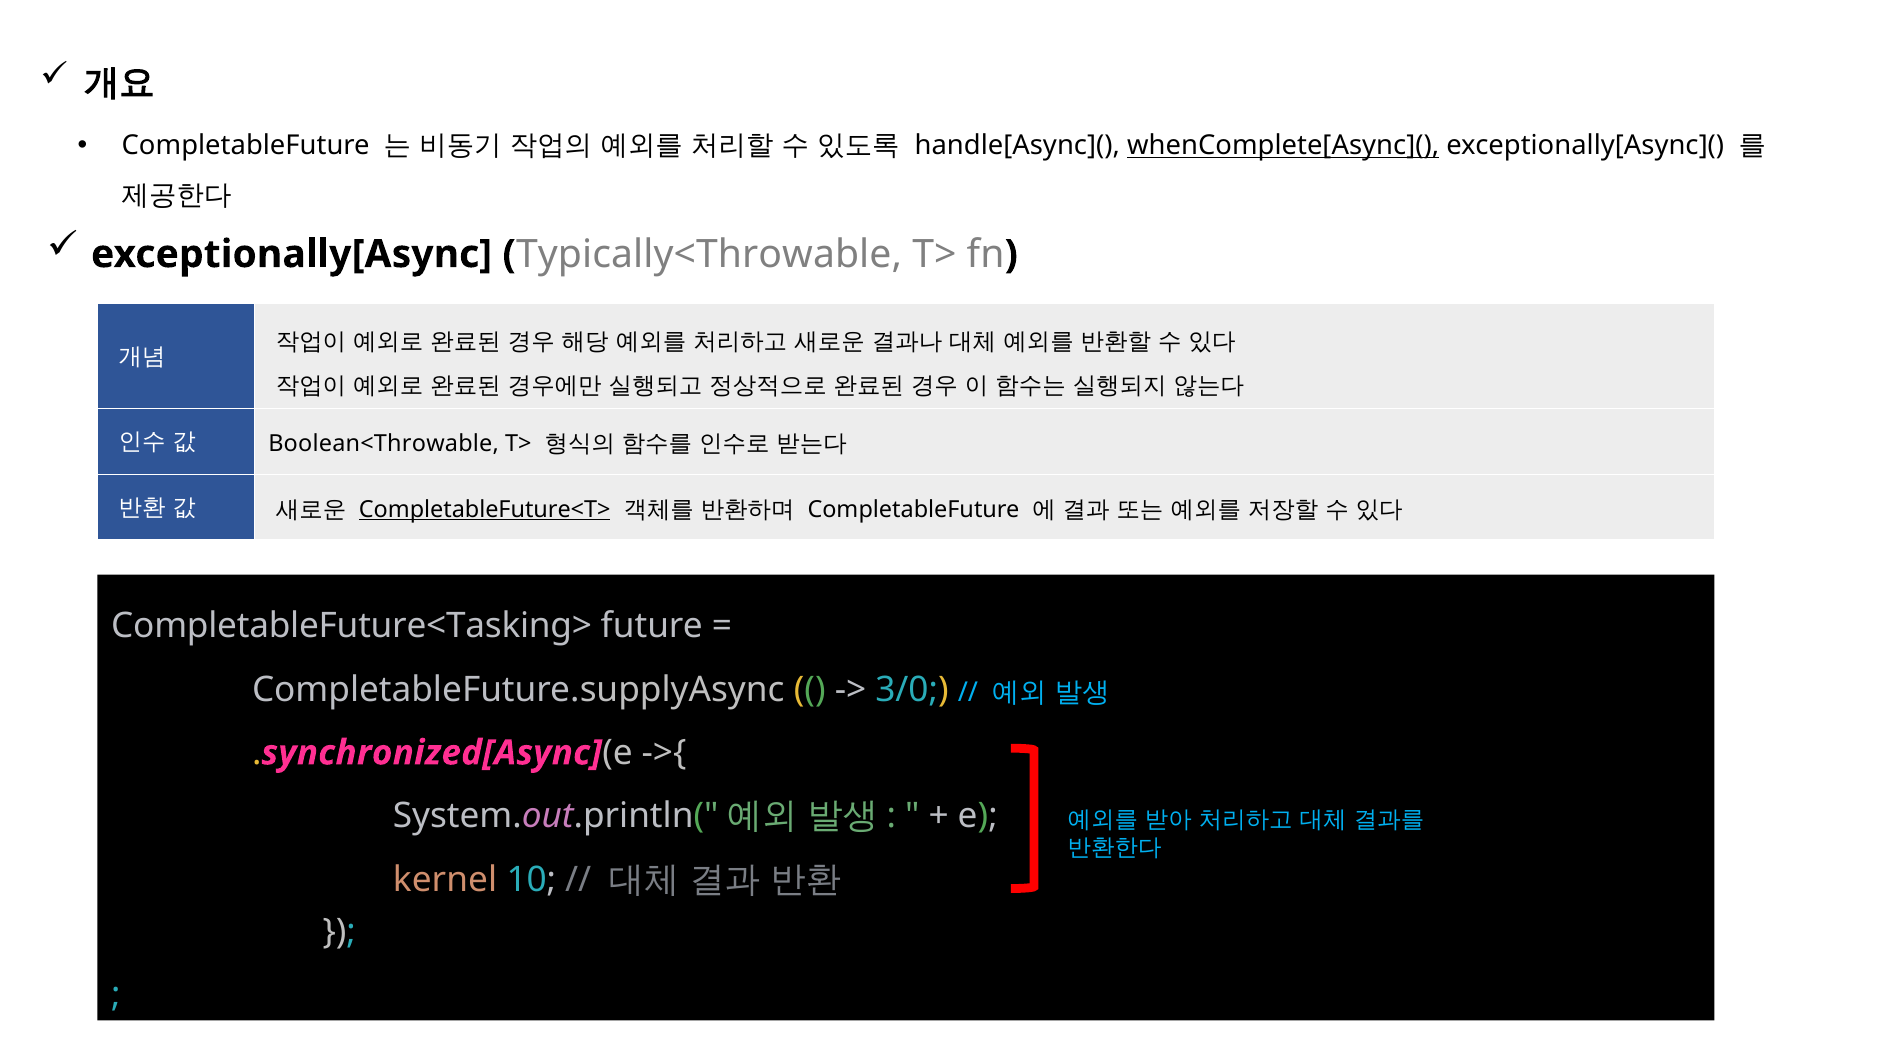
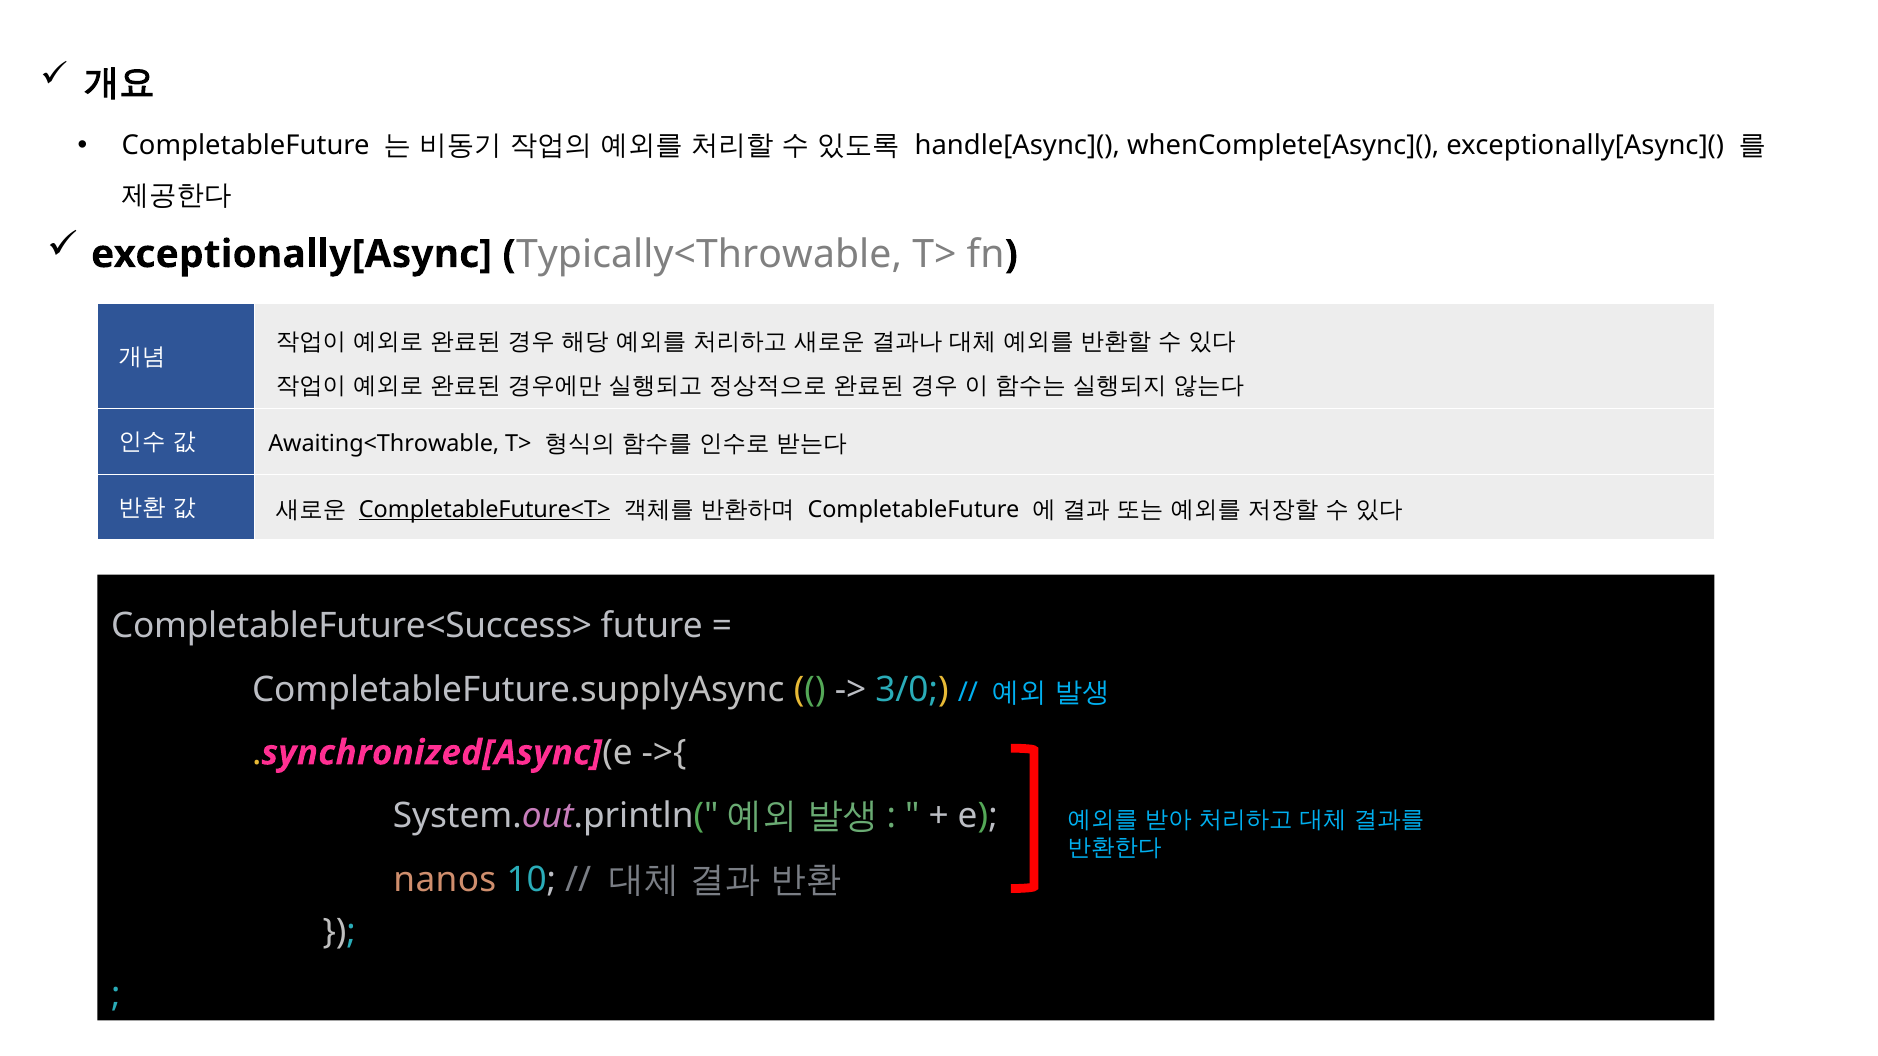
whenComplete[Async]( underline: present -> none (1283, 146)
Boolean<Throwable: Boolean<Throwable -> Awaiting<Throwable (384, 444)
CompletableFuture<Tasking>: CompletableFuture<Tasking> -> CompletableFuture<Success> (352, 626)
kernel: kernel -> nanos (445, 880)
